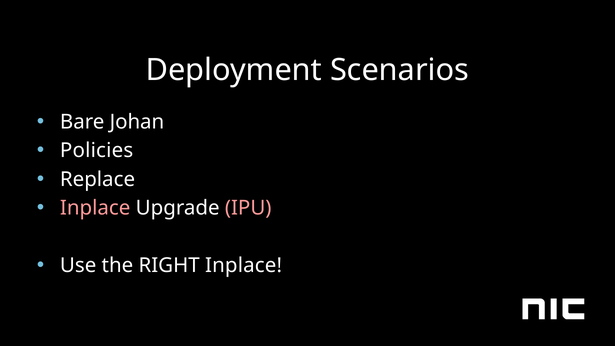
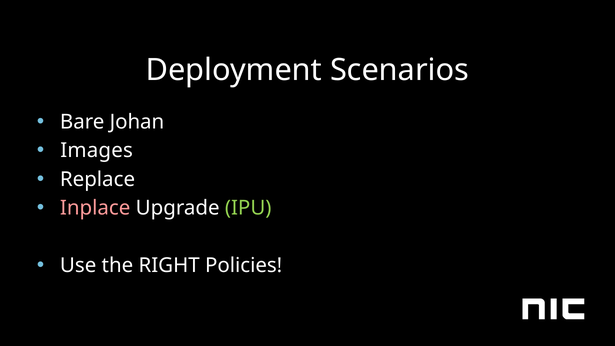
Policies: Policies -> Images (97, 151)
IPU colour: pink -> light green (248, 208)
RIGHT Inplace: Inplace -> Policies (244, 265)
